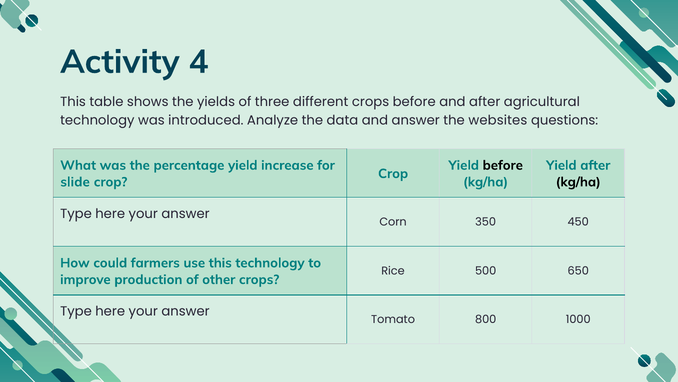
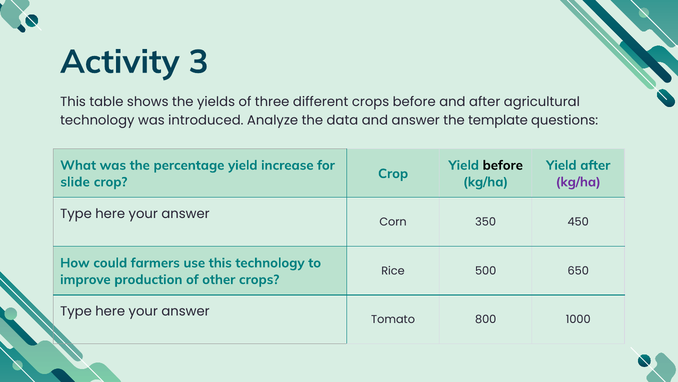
4: 4 -> 3 (199, 62)
websites: websites -> template (498, 120)
kg/ha colour: black -> purple (578, 182)
